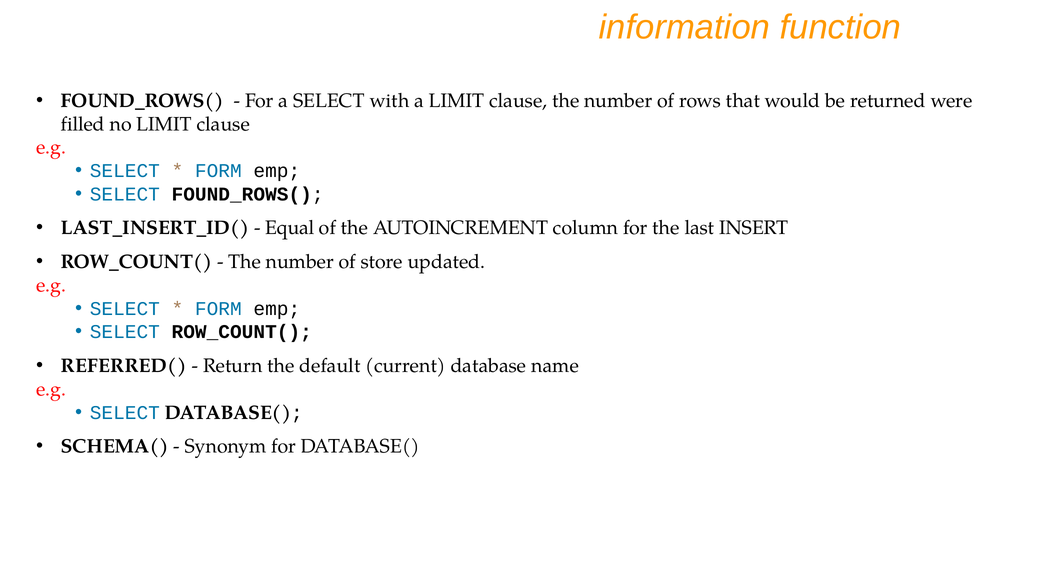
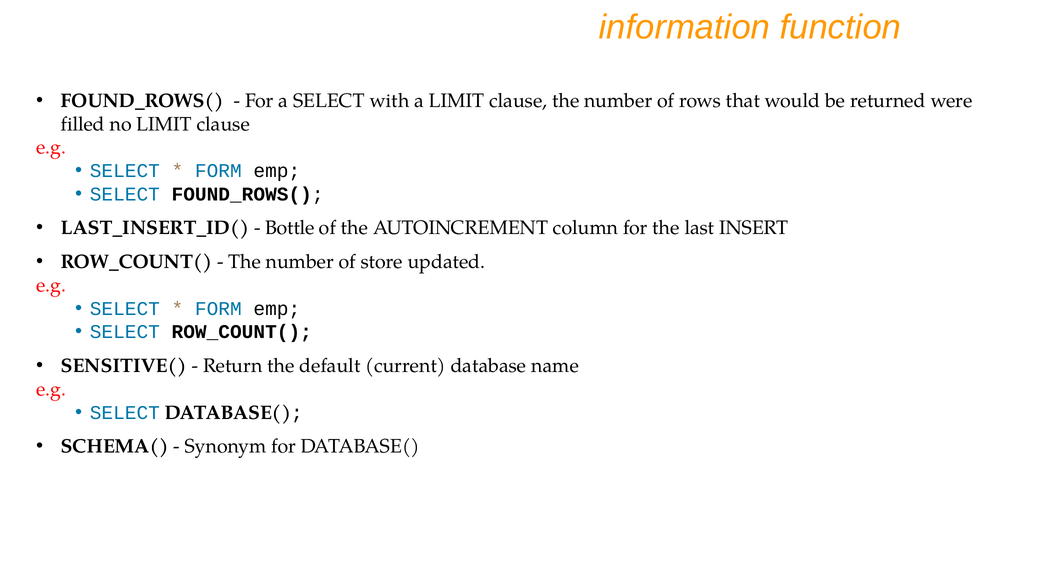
Equal: Equal -> Bottle (290, 228)
REFERRED(: REFERRED( -> SENSITIVE( (124, 365)
